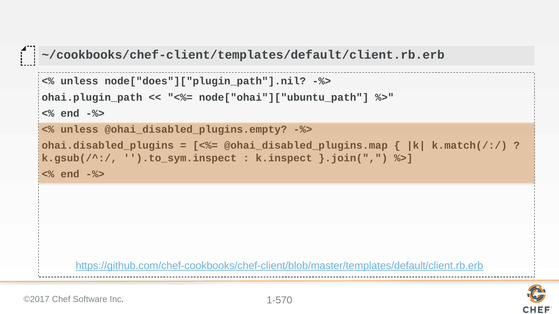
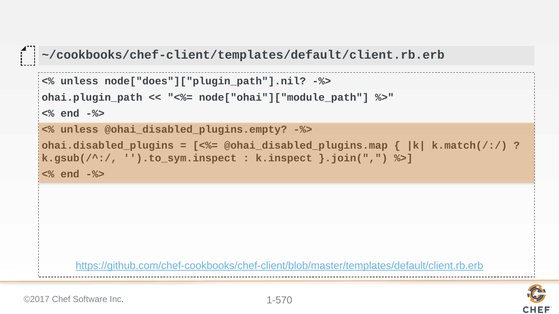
node["ohai"]["ubuntu_path: node["ohai"]["ubuntu_path -> node["ohai"]["module_path (284, 97)
